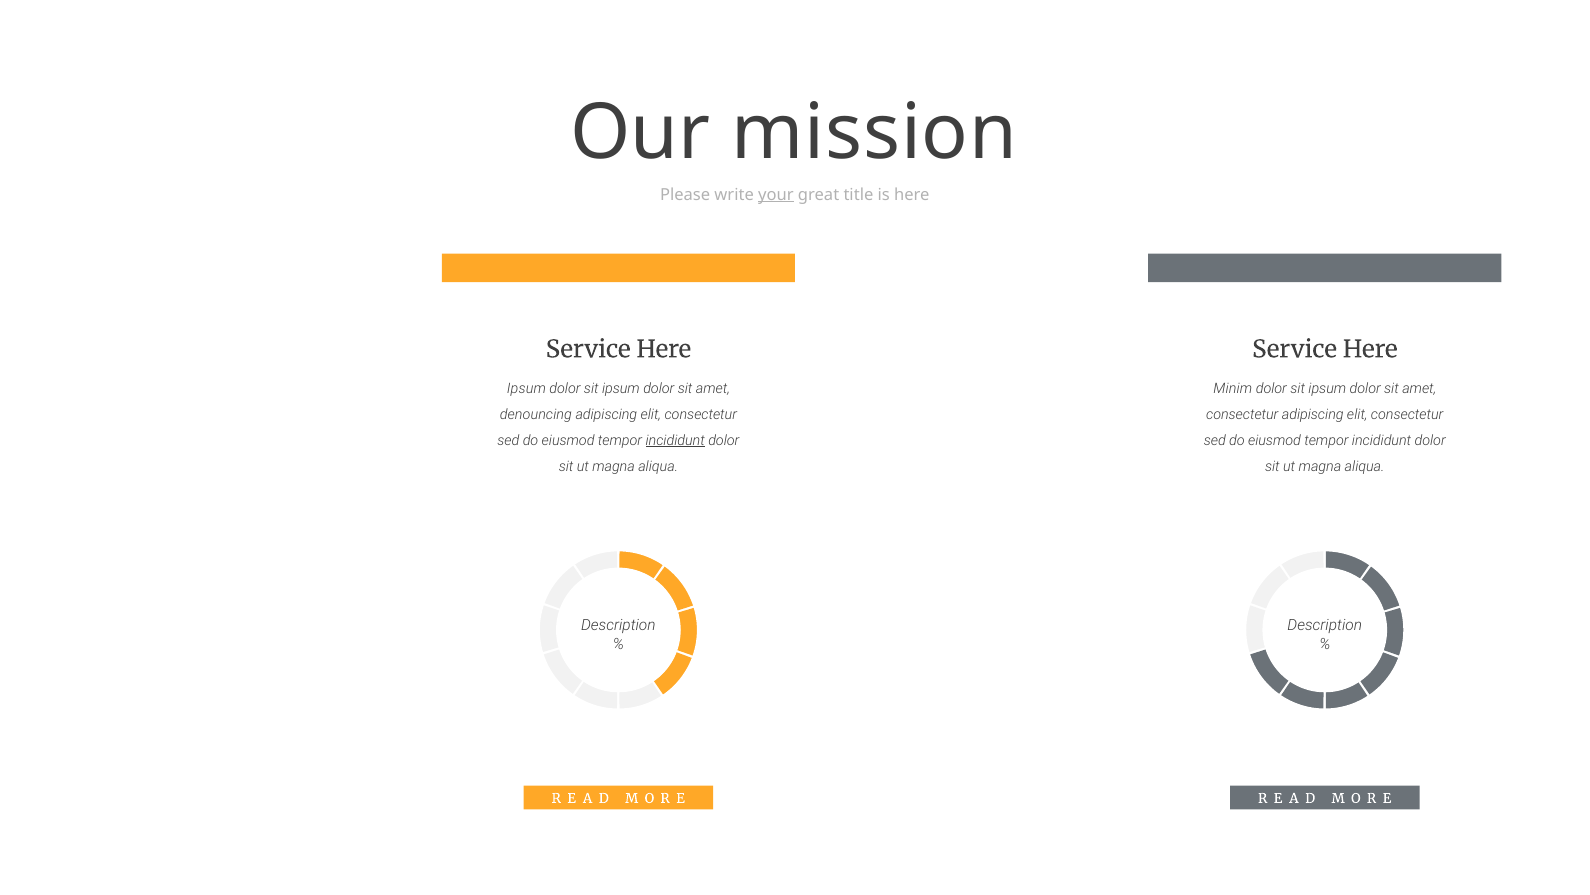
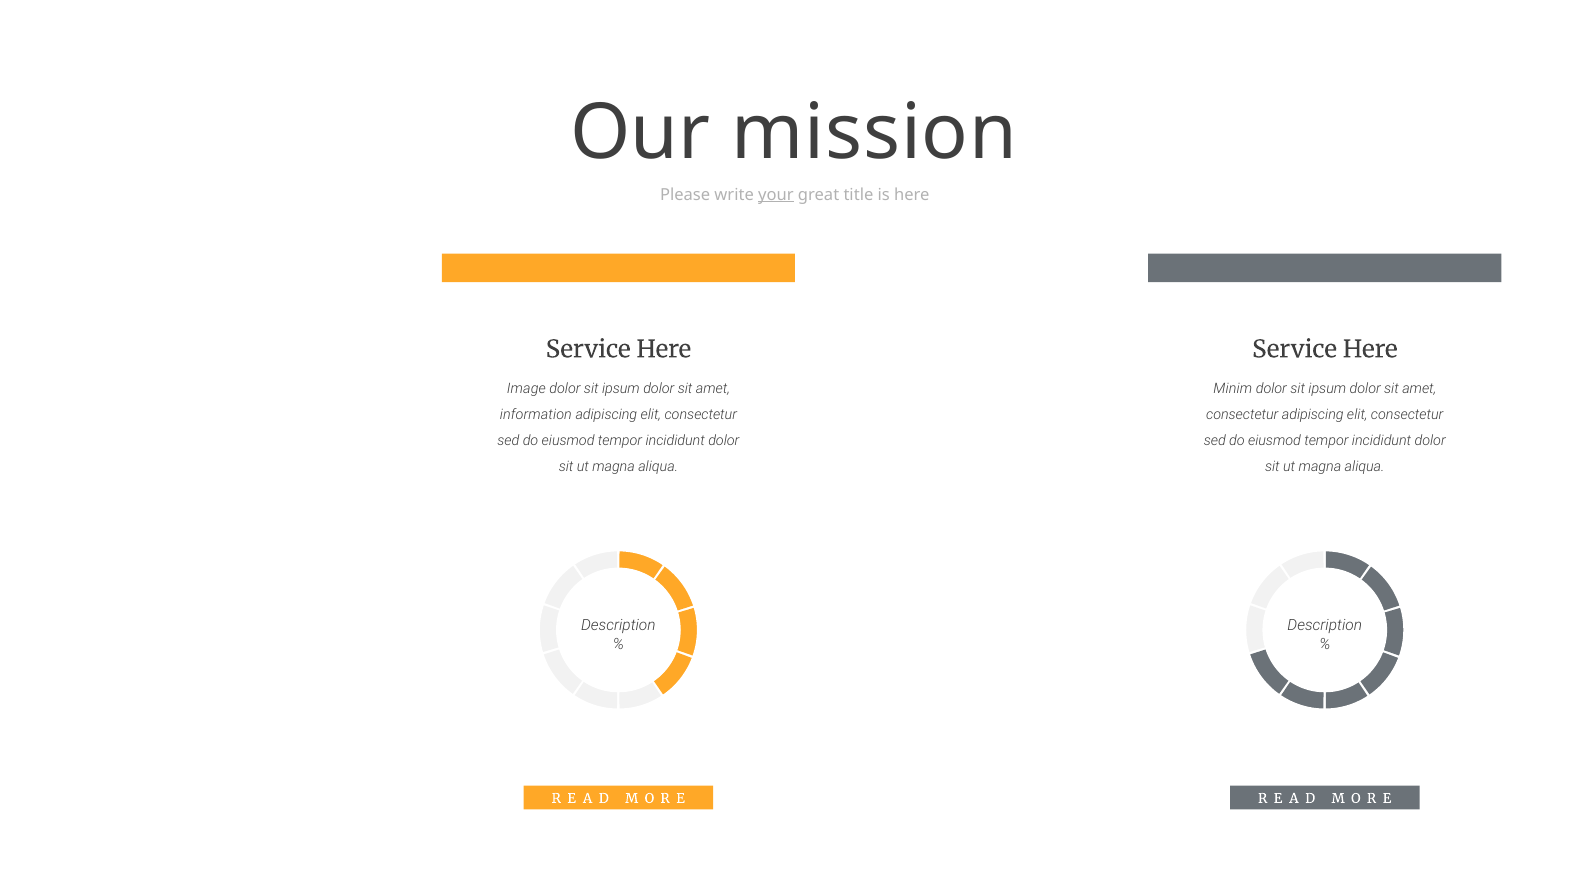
Ipsum: Ipsum -> Image (526, 389)
denouncing: denouncing -> information (536, 414)
incididunt underline: present -> none (675, 440)
